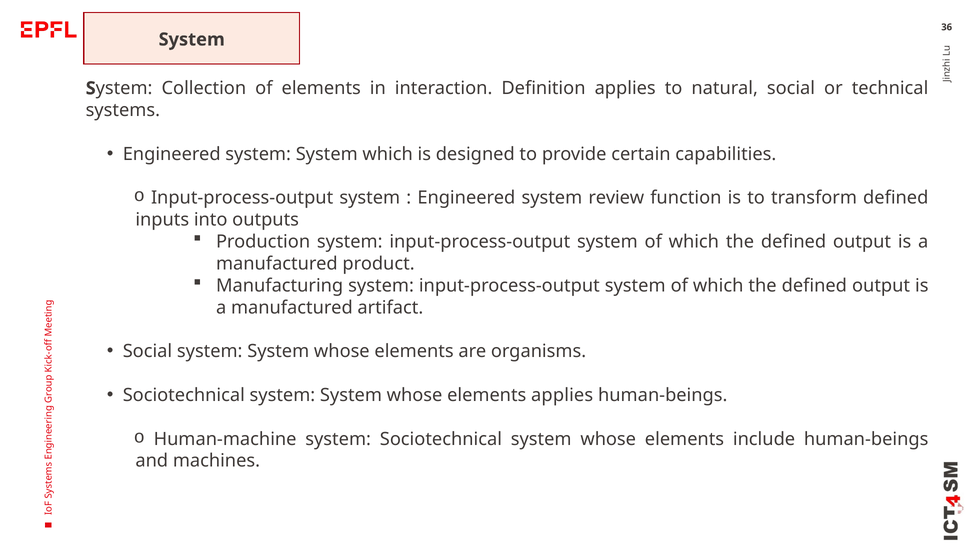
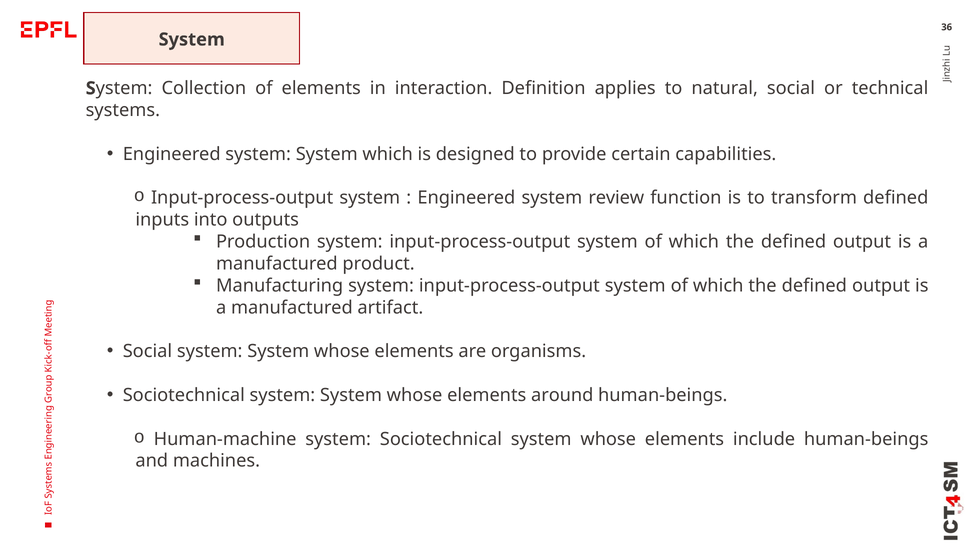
elements applies: applies -> around (562, 395)
